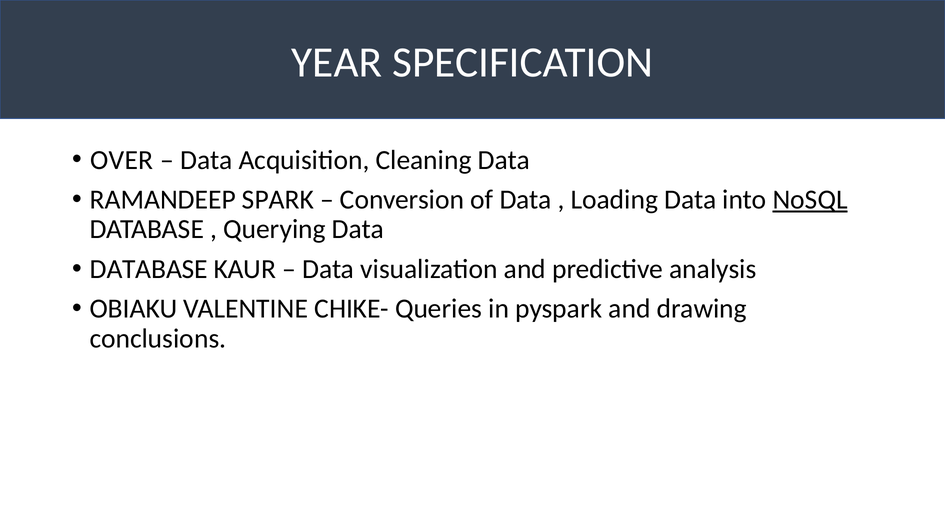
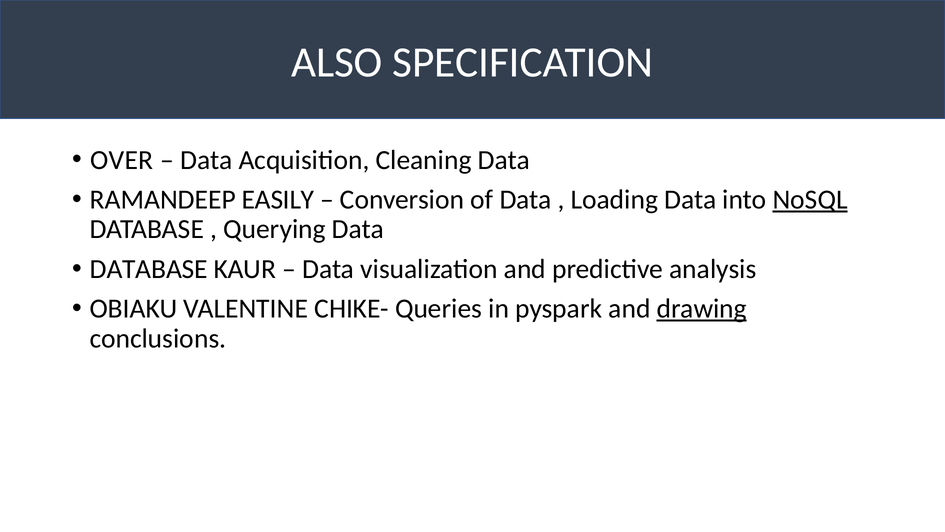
YEAR: YEAR -> ALSO (337, 62)
SPARK: SPARK -> EASILY (278, 199)
drawing underline: none -> present (702, 308)
